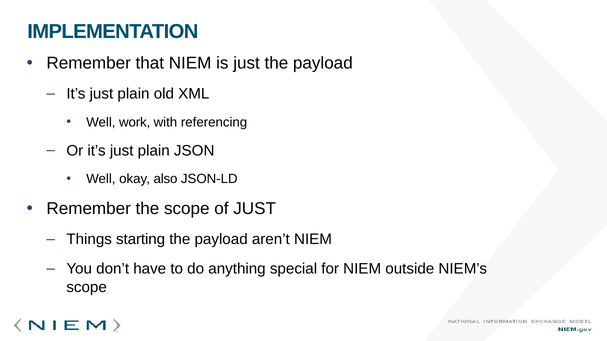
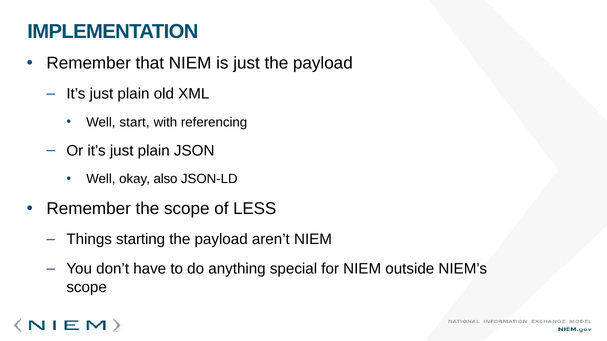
work: work -> start (135, 122)
of JUST: JUST -> LESS (255, 209)
